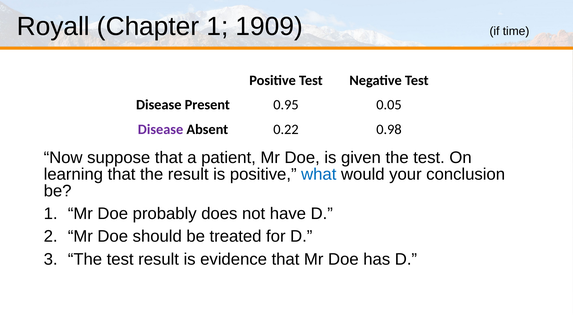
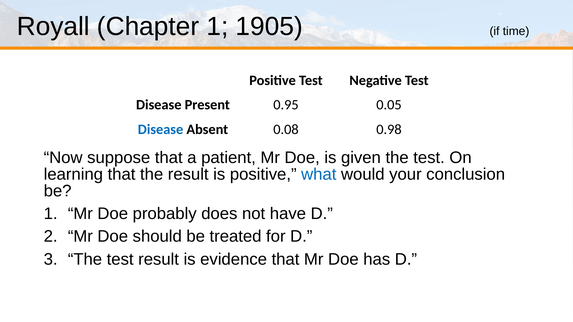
1909: 1909 -> 1905 (269, 27)
Disease colour: purple -> blue (161, 129)
0.22: 0.22 -> 0.08 (286, 129)
